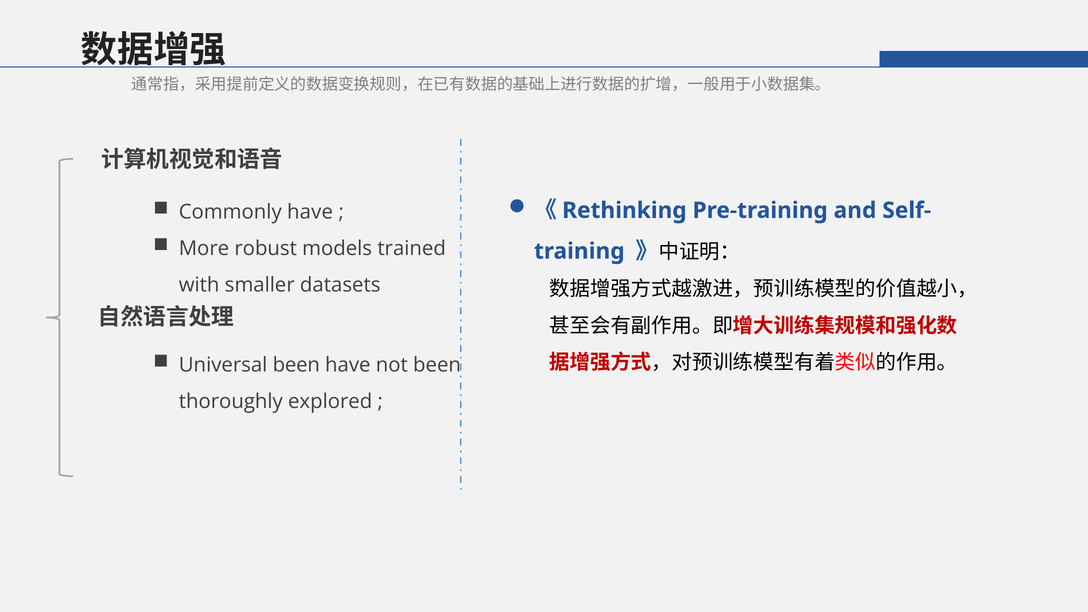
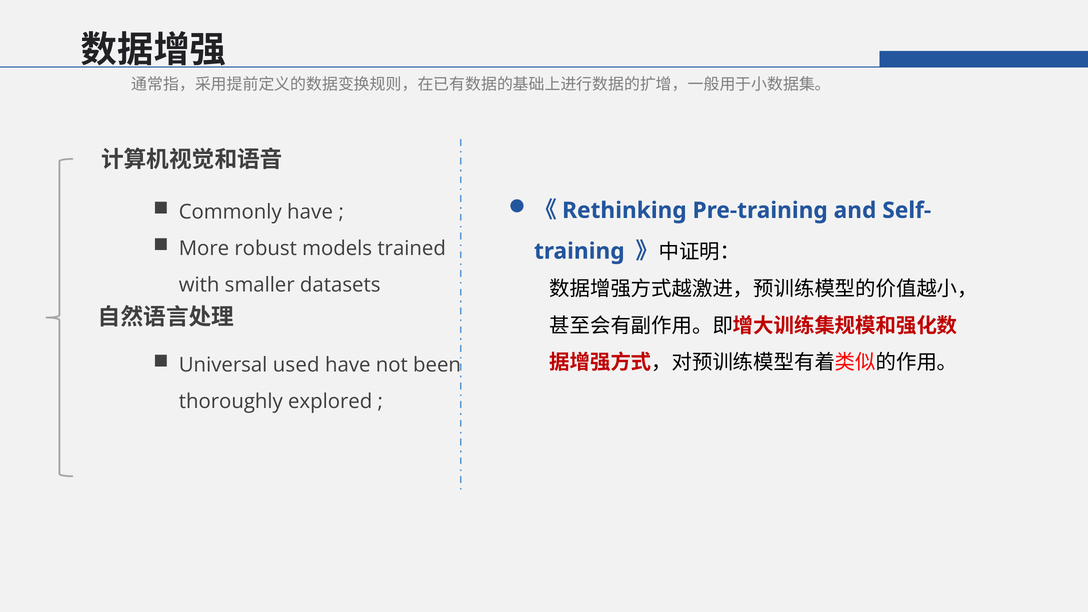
Universal been: been -> used (296, 365)
